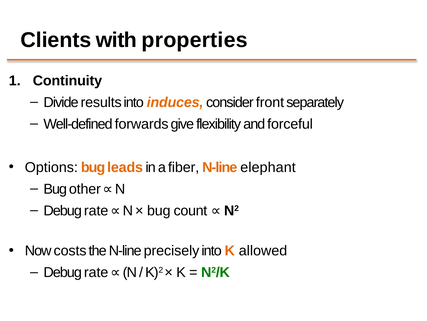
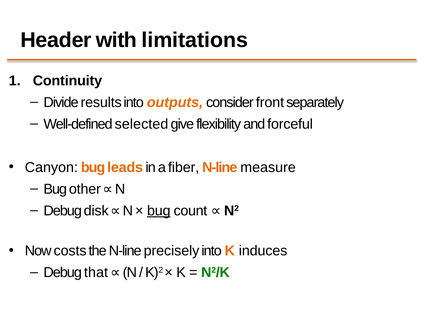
Clients: Clients -> Header (56, 40)
properties: properties -> limitations (195, 40)
induces: induces -> outputs (175, 102)
forwards: forwards -> selected (142, 124)
Options: Options -> Canyon (51, 167)
elephant: elephant -> measure (268, 167)
rate: rate -> disk (96, 210)
bug underline: none -> present (159, 210)
allowed: allowed -> induces (263, 250)
rate: rate -> that (96, 272)
